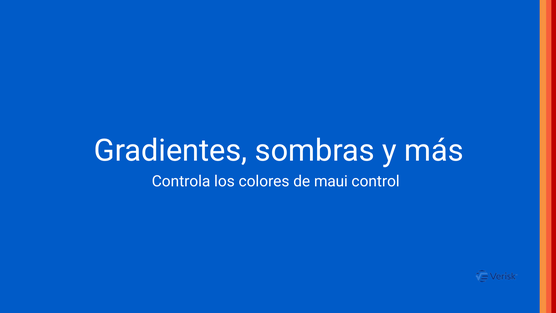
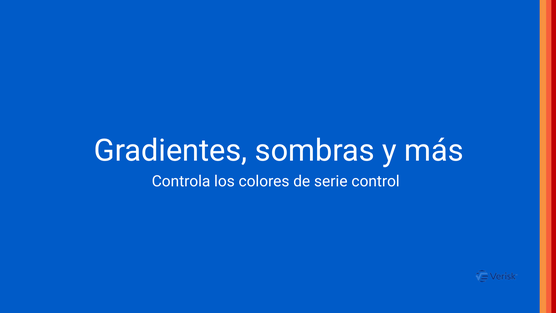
maui: maui -> serie (331, 181)
